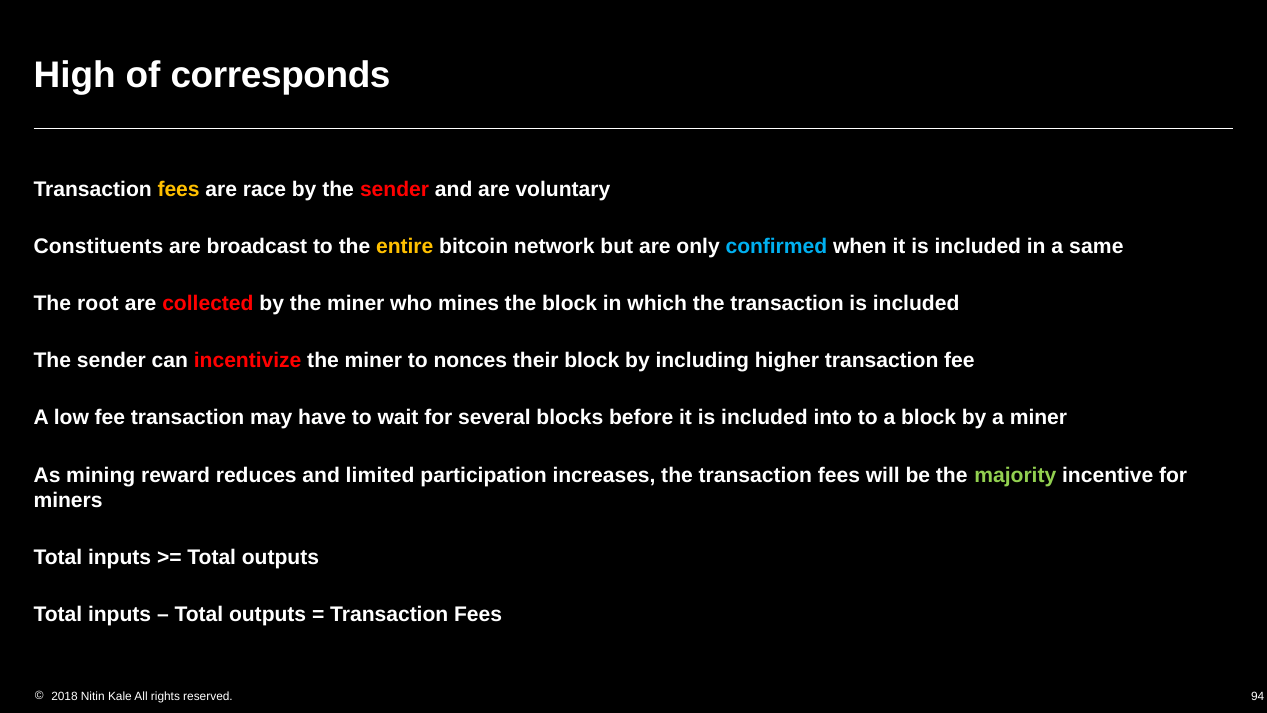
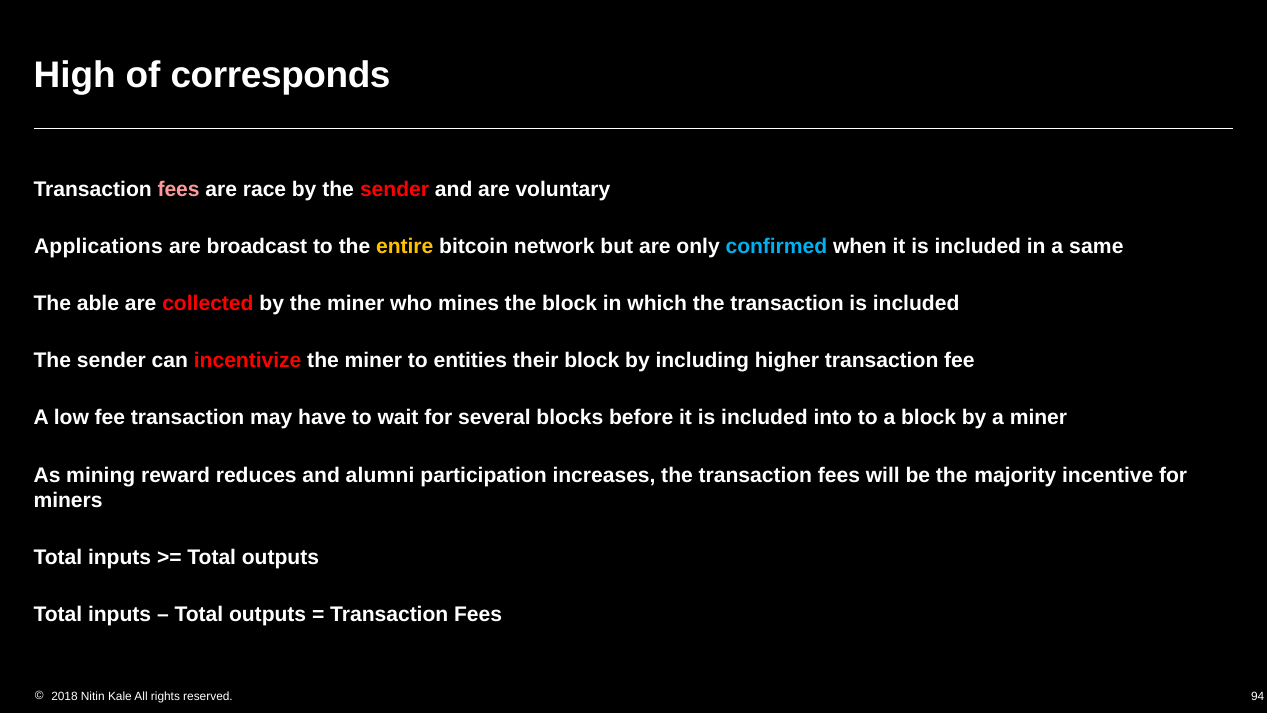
fees colour: yellow -> pink (179, 190)
Constituents: Constituents -> Applications (98, 247)
root: root -> able (98, 304)
nonces: nonces -> entities (470, 361)
limited: limited -> alumni (380, 475)
majority colour: light green -> white (1015, 475)
